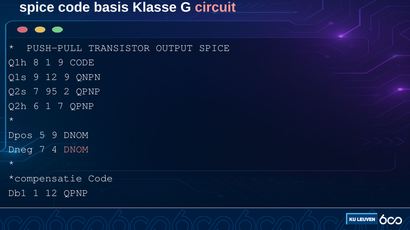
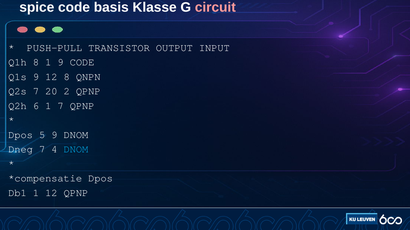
OUTPUT SPICE: SPICE -> INPUT (214, 48)
12 9: 9 -> 8 (67, 77)
95: 95 -> 20 (51, 91)
DNOM colour: pink -> light blue (76, 150)
Code: Code -> Dpos (101, 179)
